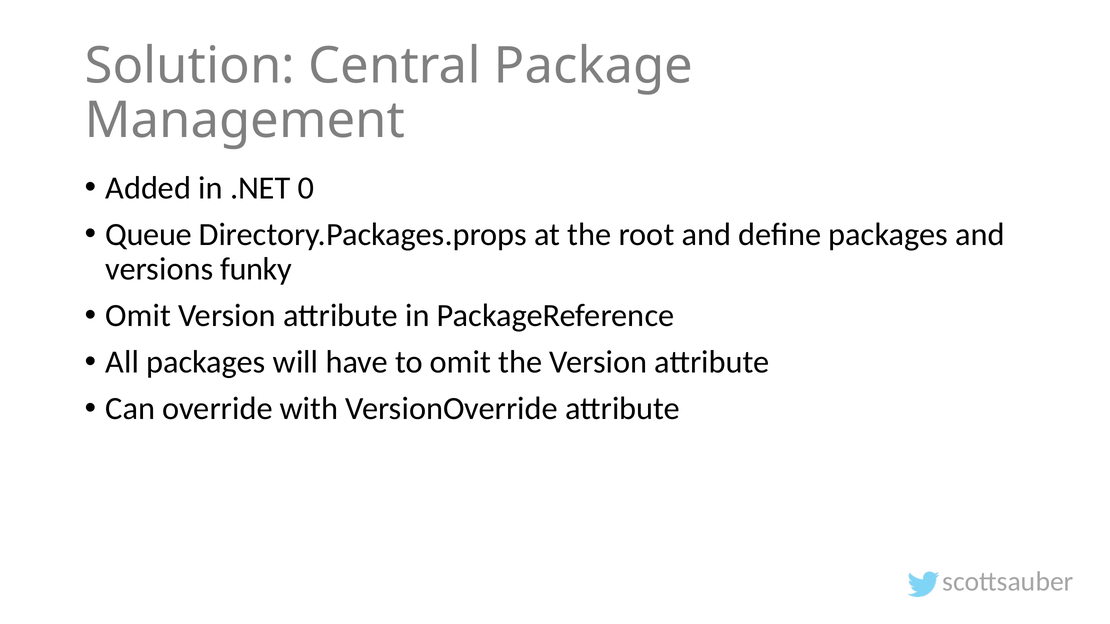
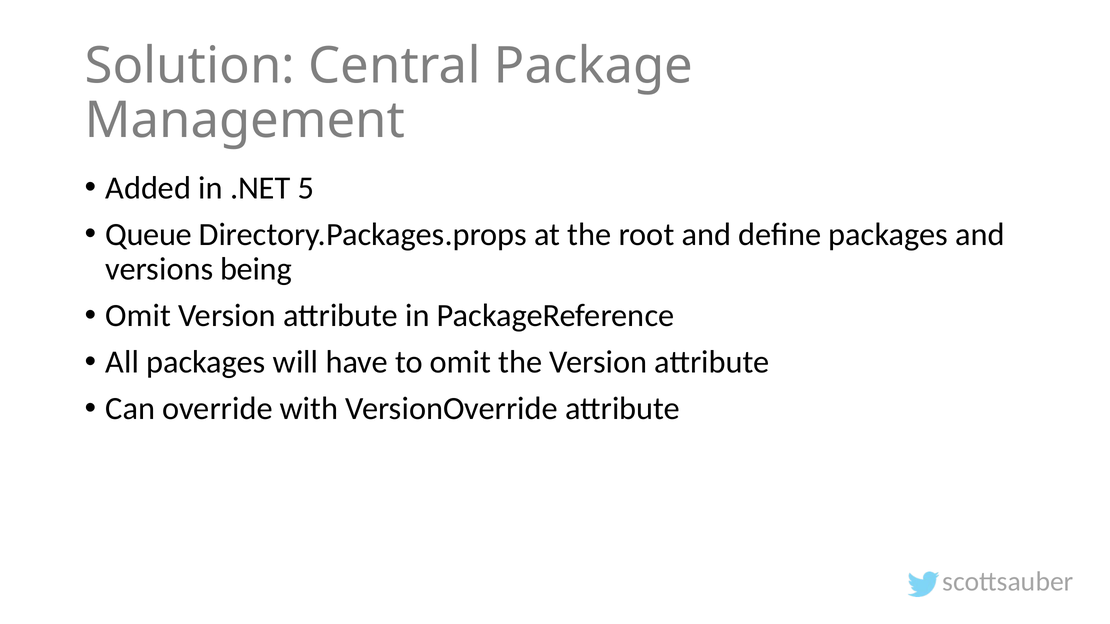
0: 0 -> 5 (306, 188)
funky: funky -> being (256, 269)
